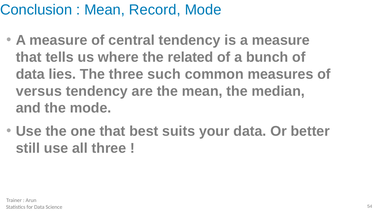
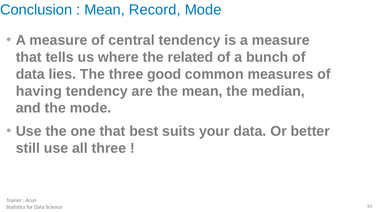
such: such -> good (164, 74)
versus: versus -> having (39, 91)
